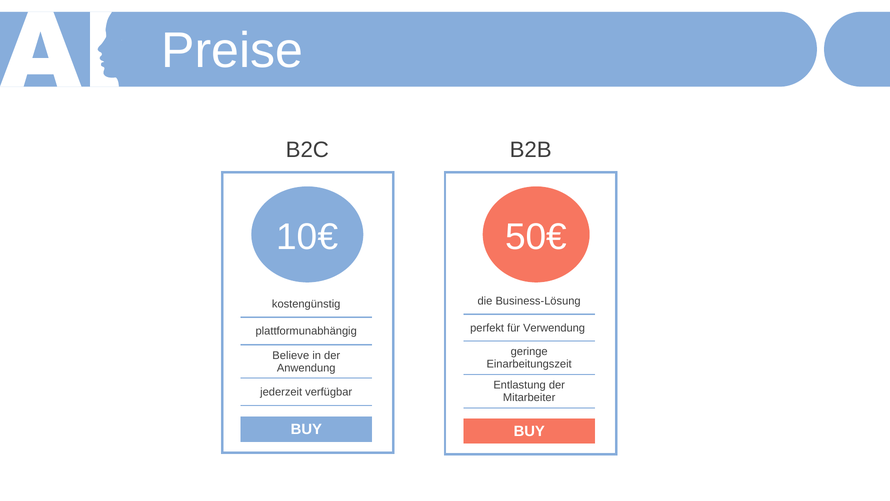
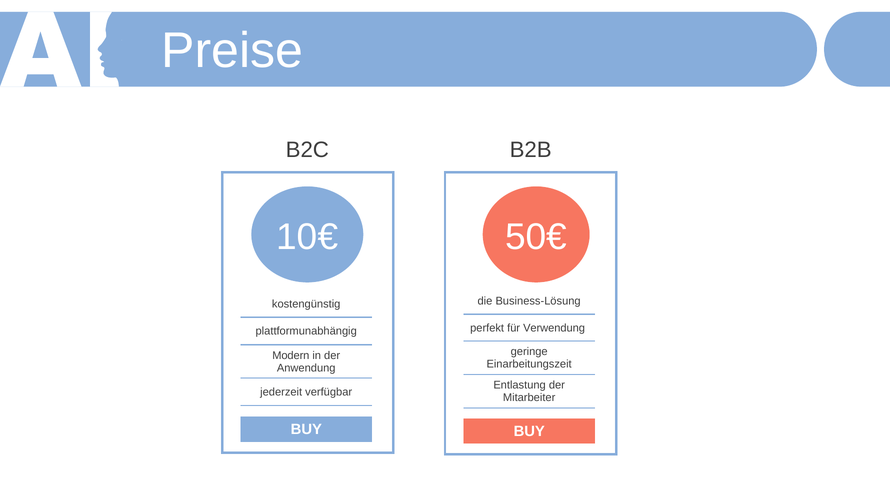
Believe: Believe -> Modern (291, 355)
